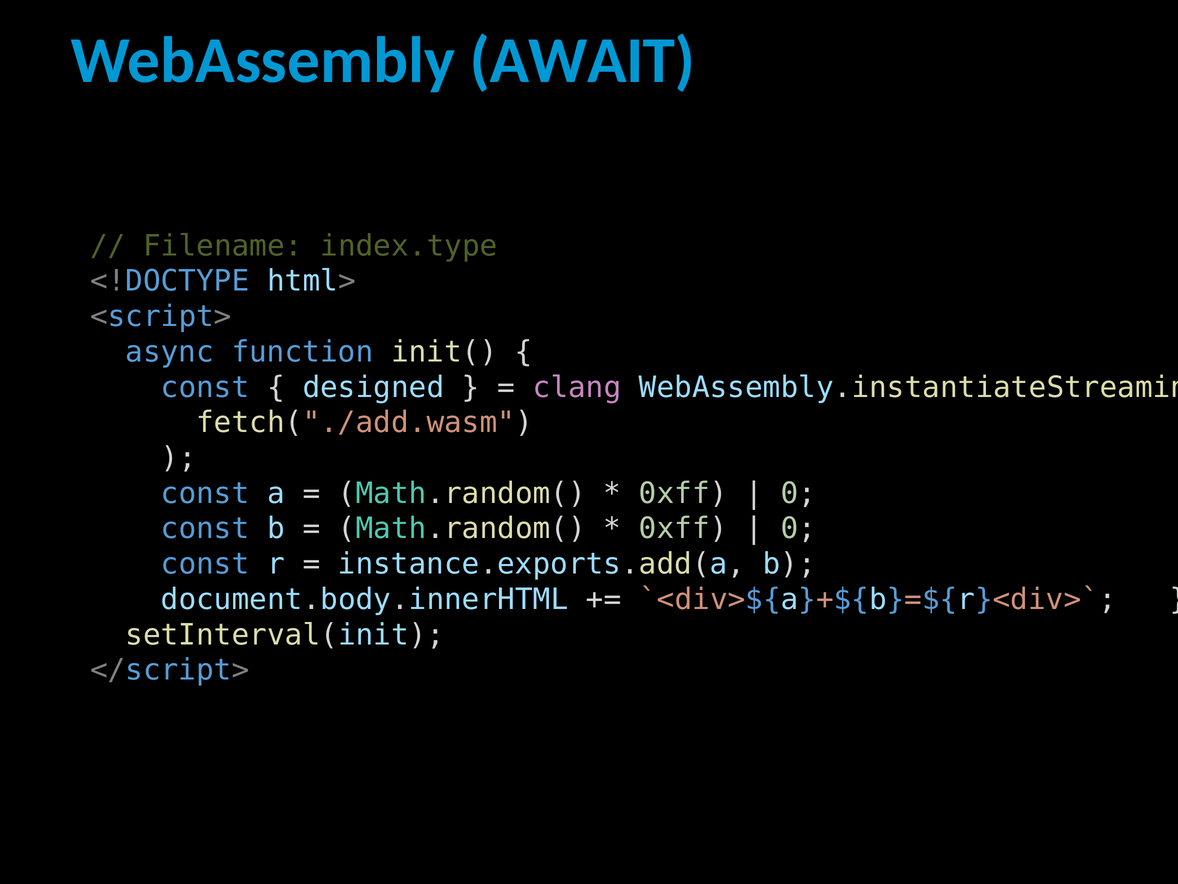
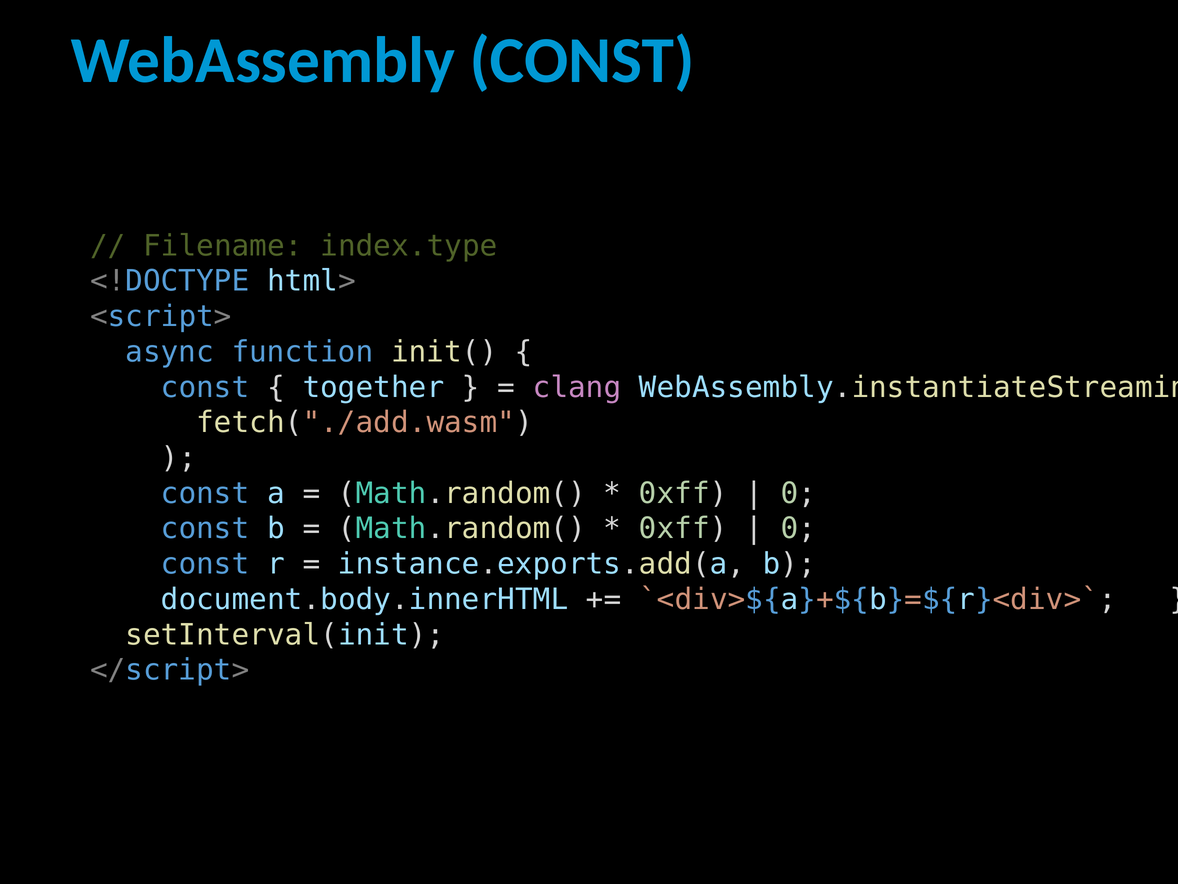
WebAssembly AWAIT: AWAIT -> CONST (582, 61)
designed: designed -> together (373, 387)
